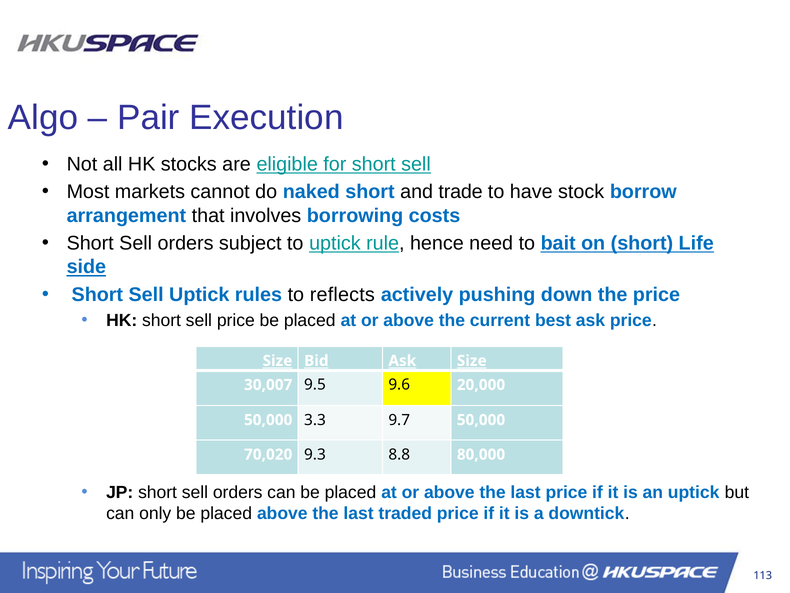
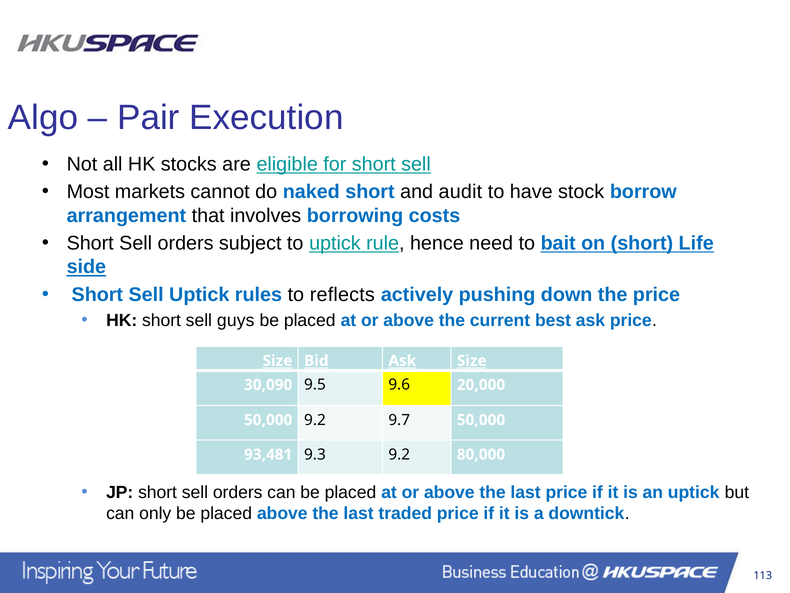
trade: trade -> audit (460, 192)
sell price: price -> guys (236, 320)
30,007: 30,007 -> 30,090 (268, 385)
50,000 3.3: 3.3 -> 9.2 (315, 420)
70,020: 70,020 -> 93,481 (268, 454)
9.3 8.8: 8.8 -> 9.2 (399, 454)
